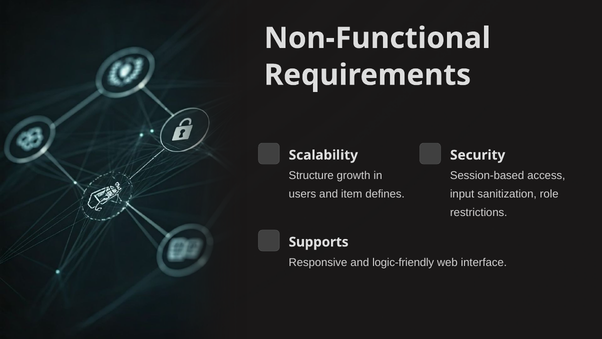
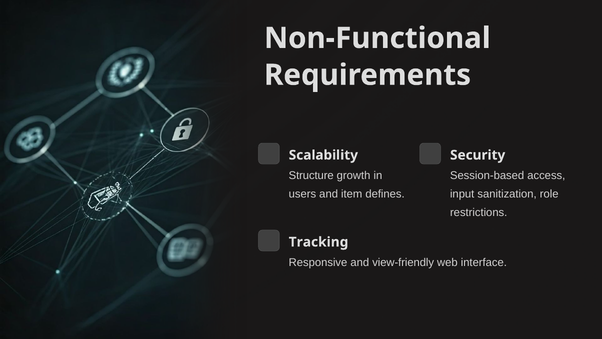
Supports: Supports -> Tracking (319, 242)
logic-friendly: logic-friendly -> view-friendly (403, 262)
